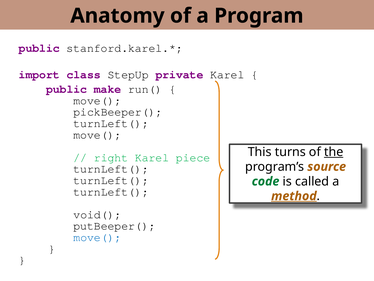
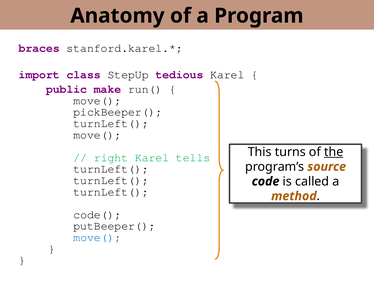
public: public -> braces (39, 48)
private: private -> tedious (179, 74)
piece: piece -> tells (193, 157)
code colour: green -> black (266, 181)
method underline: present -> none (294, 196)
void(: void( -> code( (97, 214)
